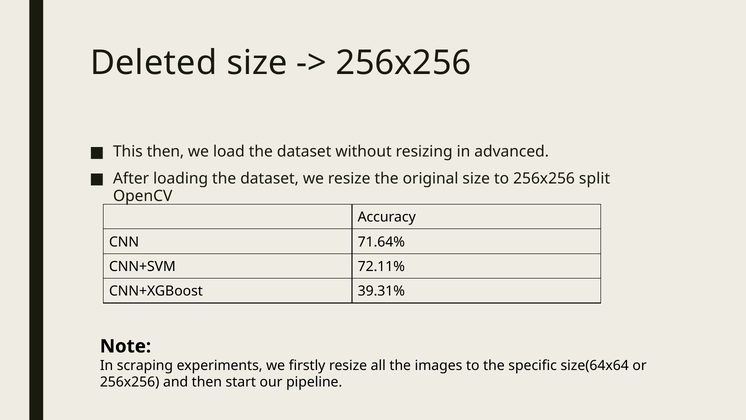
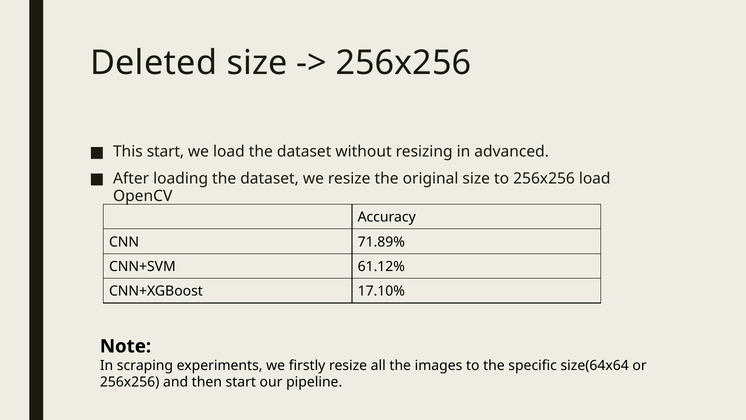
This then: then -> start (165, 152)
256x256 split: split -> load (595, 178)
71.64%: 71.64% -> 71.89% (381, 242)
72.11%: 72.11% -> 61.12% (381, 266)
39.31%: 39.31% -> 17.10% (381, 291)
